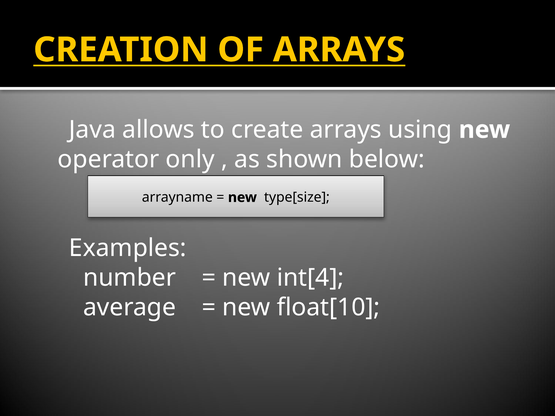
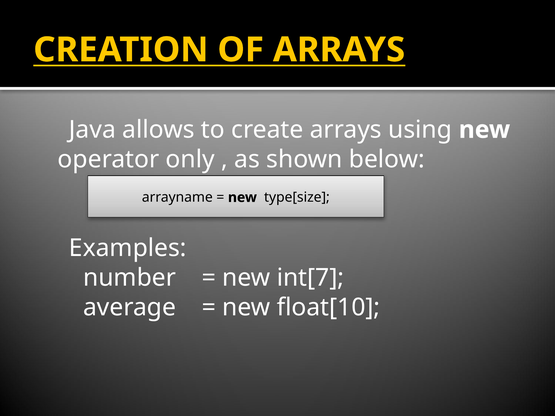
int[4: int[4 -> int[7 (310, 278)
